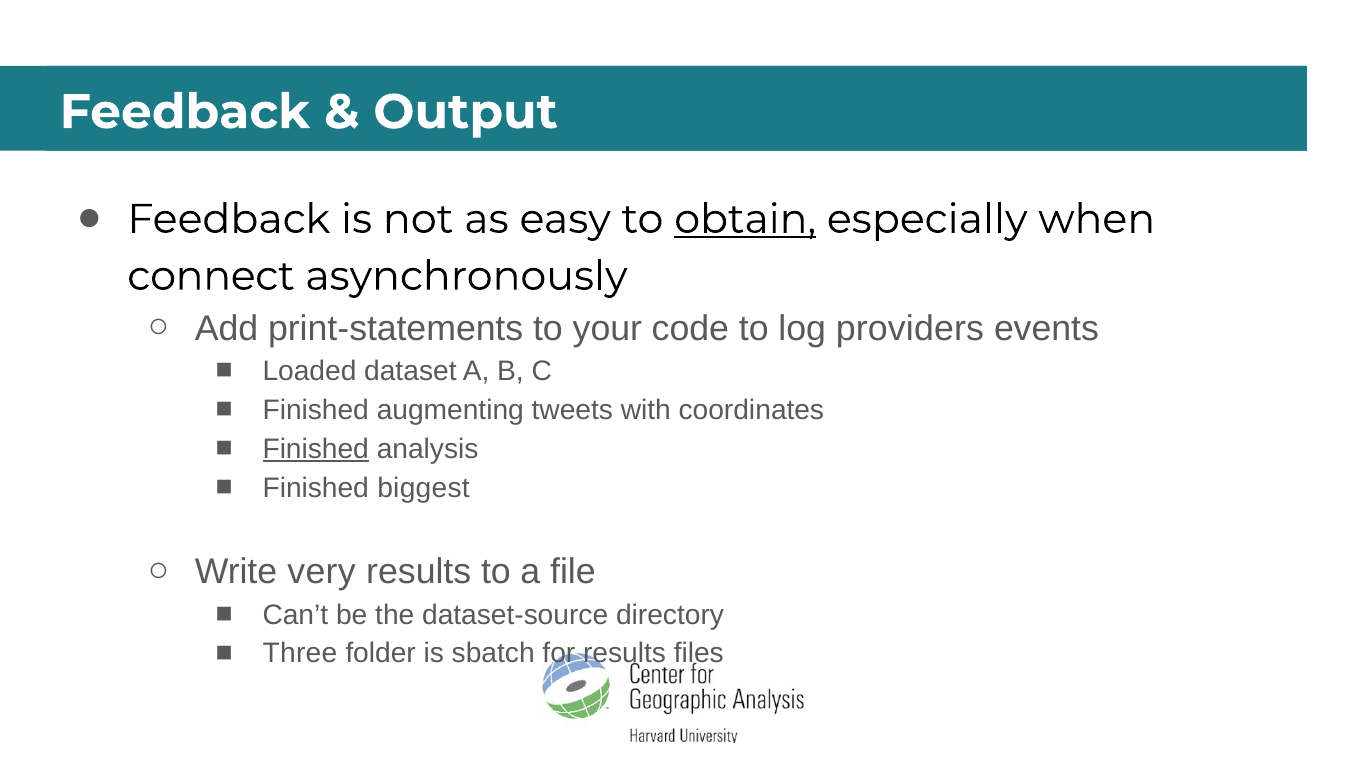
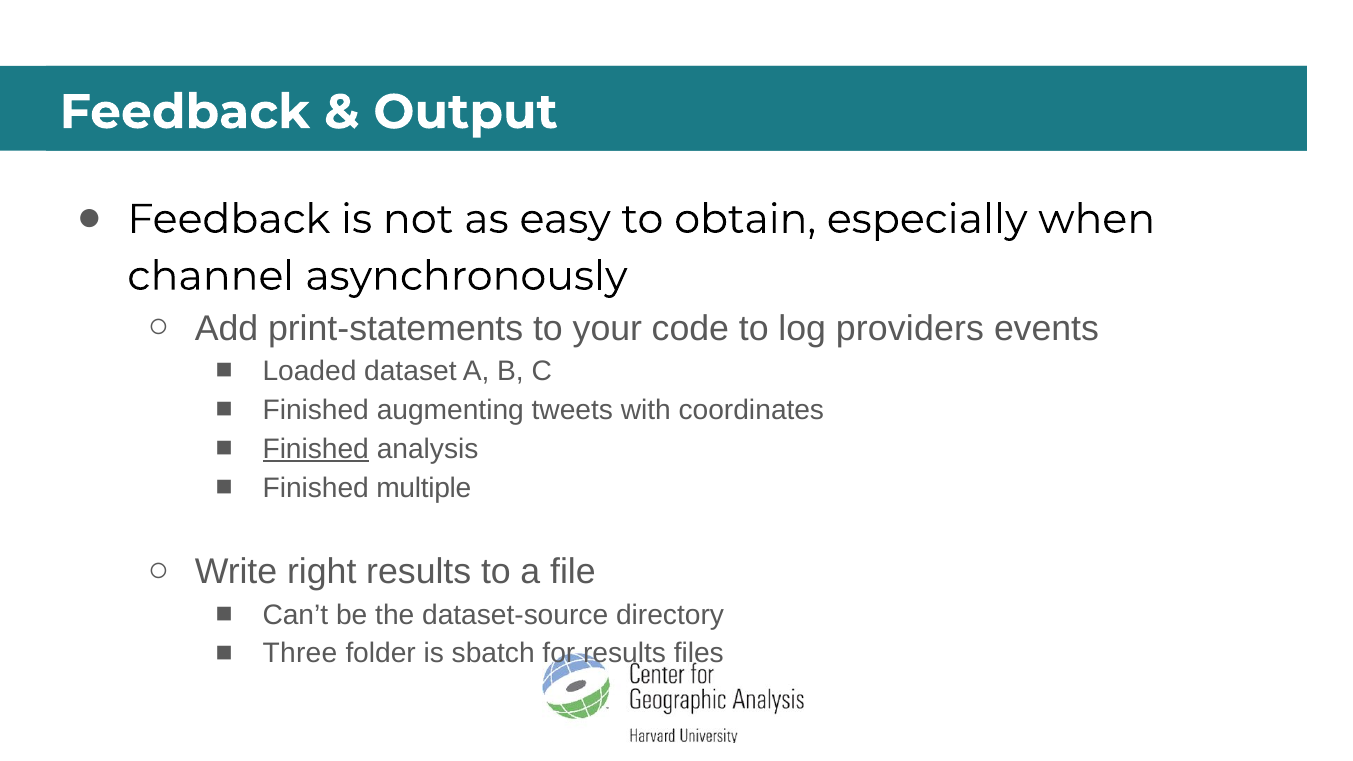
obtain underline: present -> none (745, 219)
connect: connect -> channel (211, 276)
biggest: biggest -> multiple (424, 488)
very: very -> right (322, 572)
